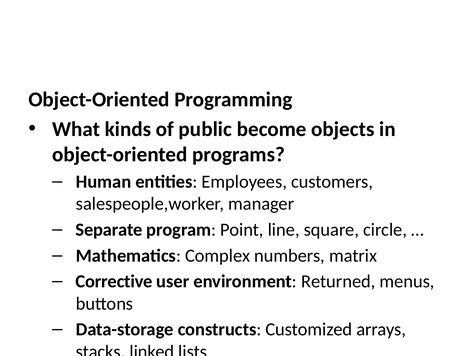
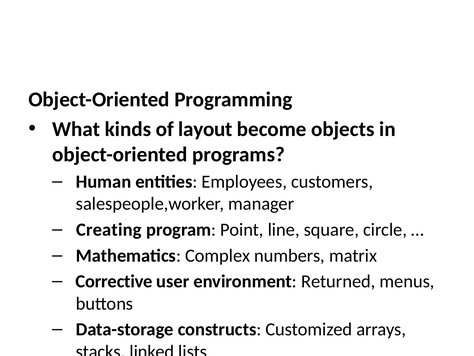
public: public -> layout (205, 129)
Separate: Separate -> Creating (109, 229)
